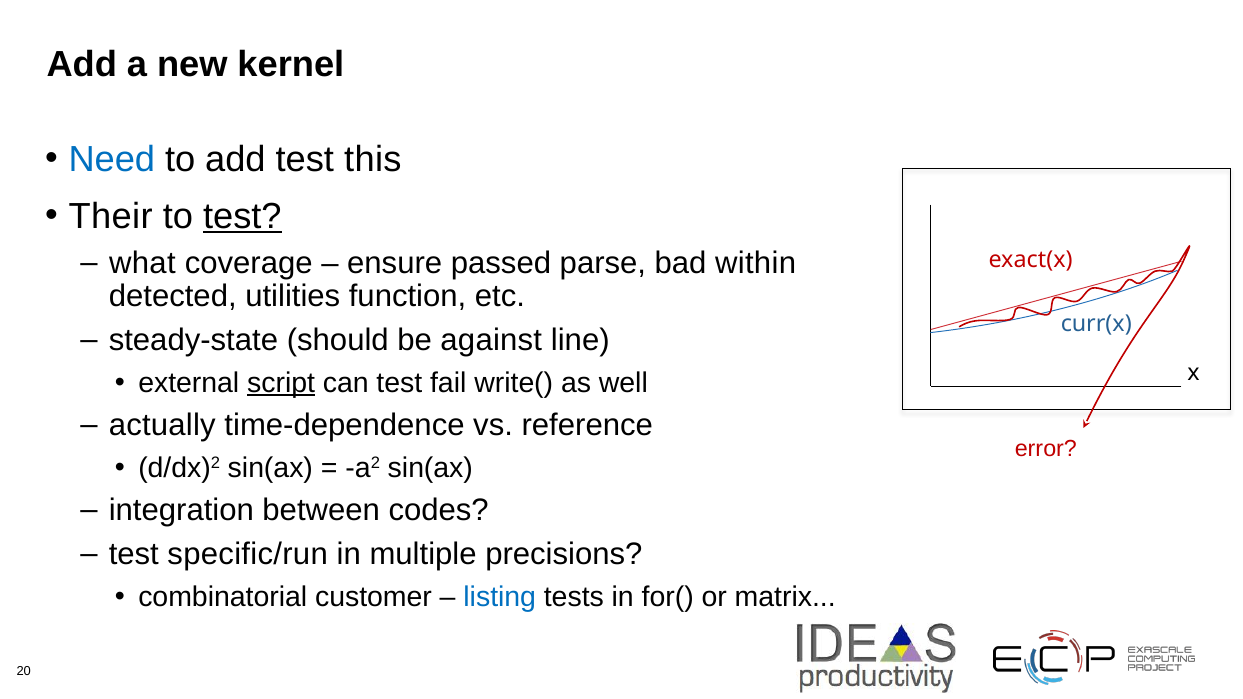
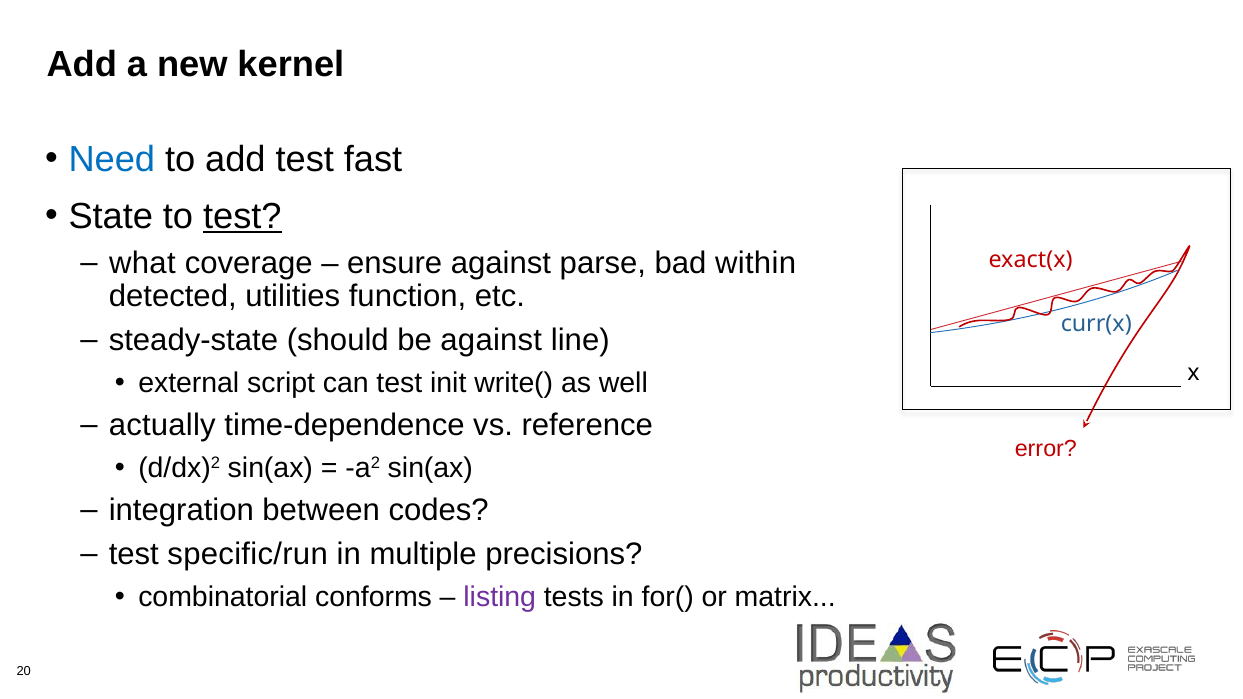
this: this -> fast (373, 159)
Their: Their -> State (111, 217)
ensure passed: passed -> against (501, 263)
script underline: present -> none (281, 383)
fail: fail -> init (448, 383)
customer: customer -> conforms (374, 597)
listing colour: blue -> purple (500, 597)
